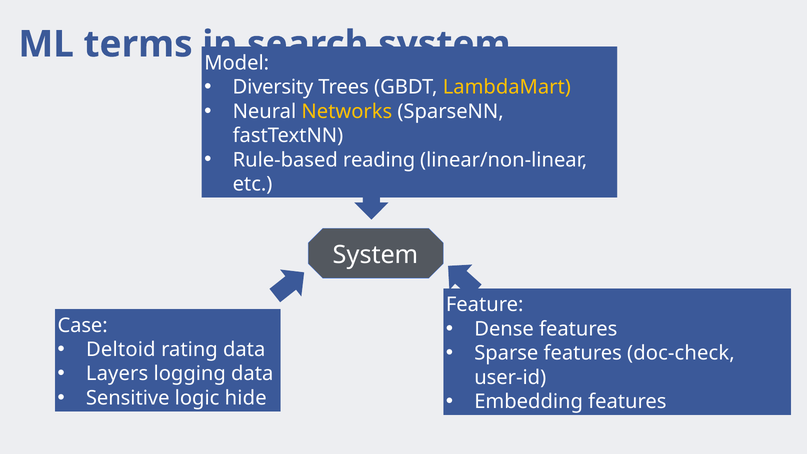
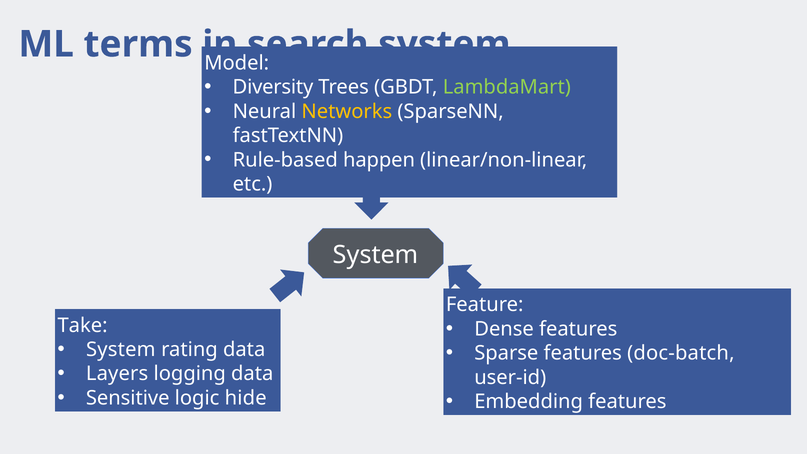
LambdaMart colour: yellow -> light green (507, 87)
reading: reading -> happen (379, 160)
Case: Case -> Take (83, 325)
Deltoid: Deltoid -> System (121, 350)
doc-check: doc-check -> doc-batch (681, 353)
